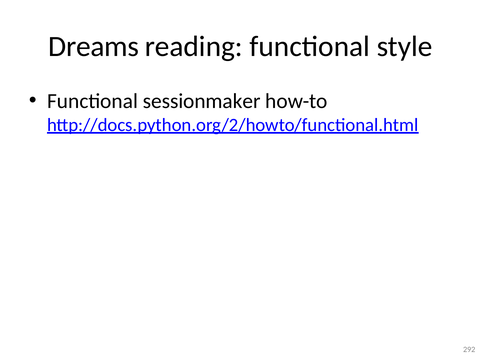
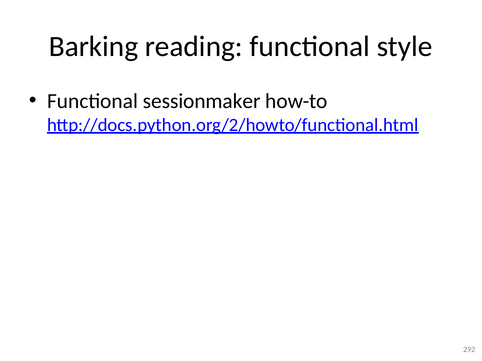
Dreams: Dreams -> Barking (94, 47)
